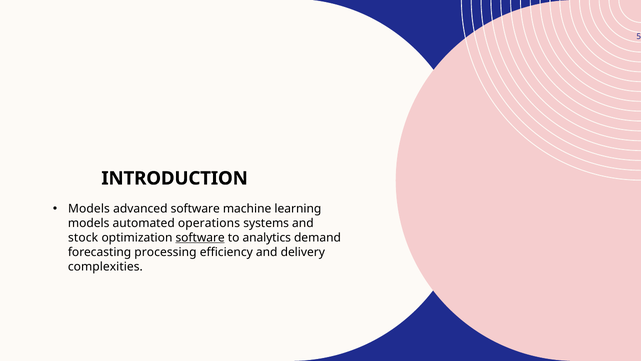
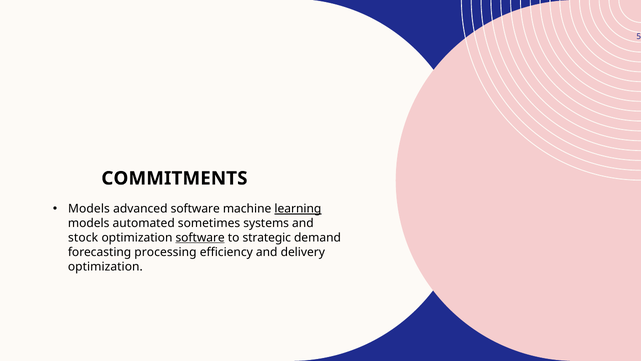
INTRODUCTION: INTRODUCTION -> COMMITMENTS (174, 178)
learning underline: none -> present (298, 209)
operations: operations -> sometimes (209, 223)
analytics: analytics -> strategic (267, 237)
complexities: complexities -> optimization (105, 266)
